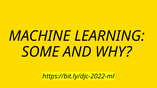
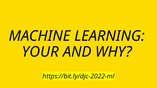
SOME: SOME -> YOUR (40, 52)
